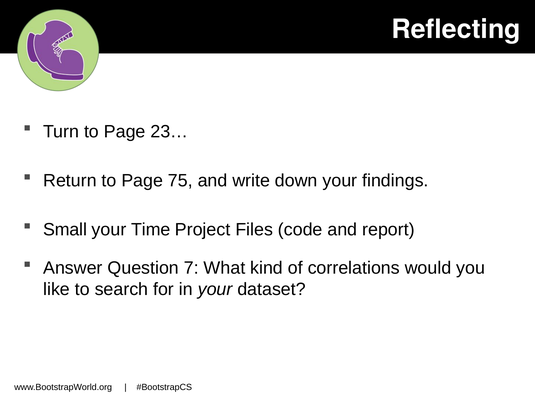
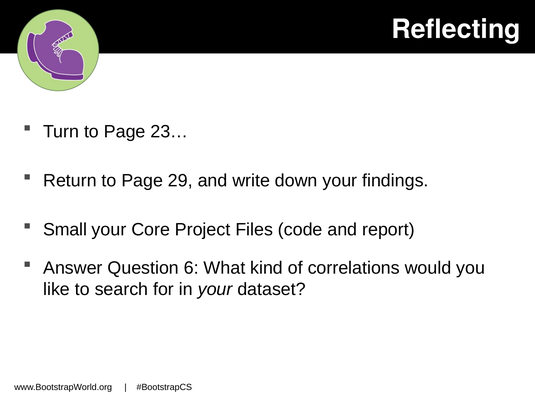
75: 75 -> 29 (180, 181)
Time: Time -> Core (151, 230)
7: 7 -> 6 (191, 268)
